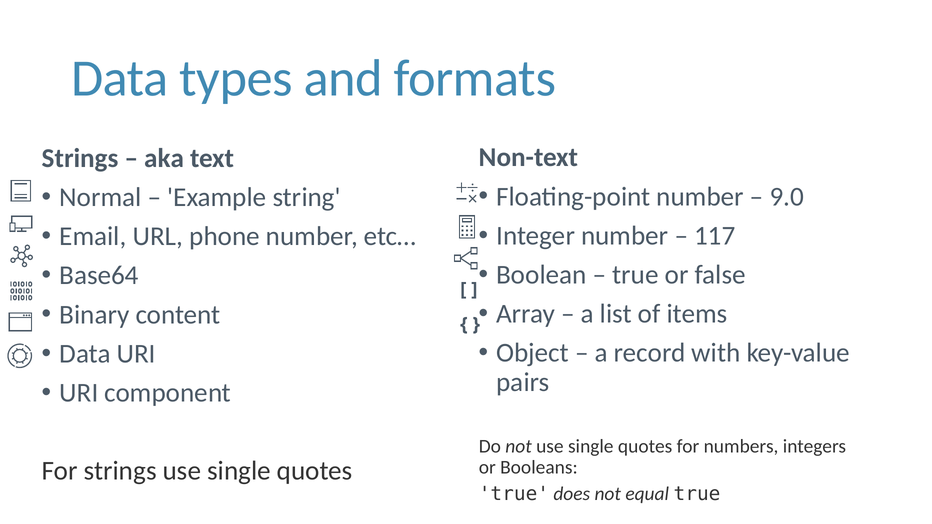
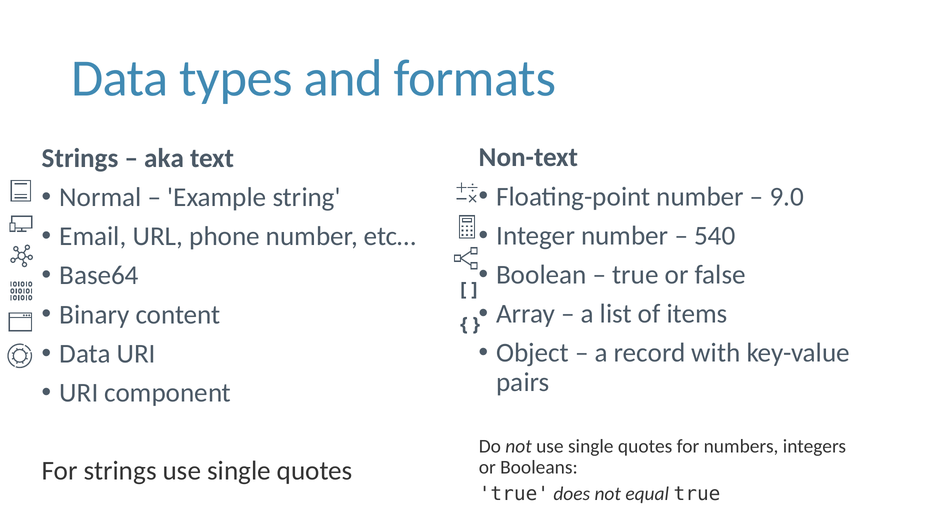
117: 117 -> 540 (715, 236)
